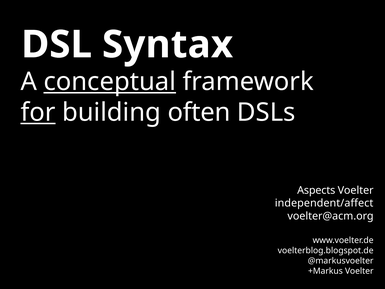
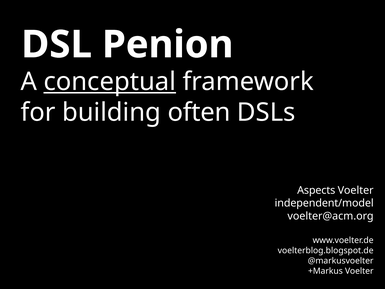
Syntax: Syntax -> Penion (168, 45)
for underline: present -> none (38, 112)
independent/affect: independent/affect -> independent/model (324, 203)
